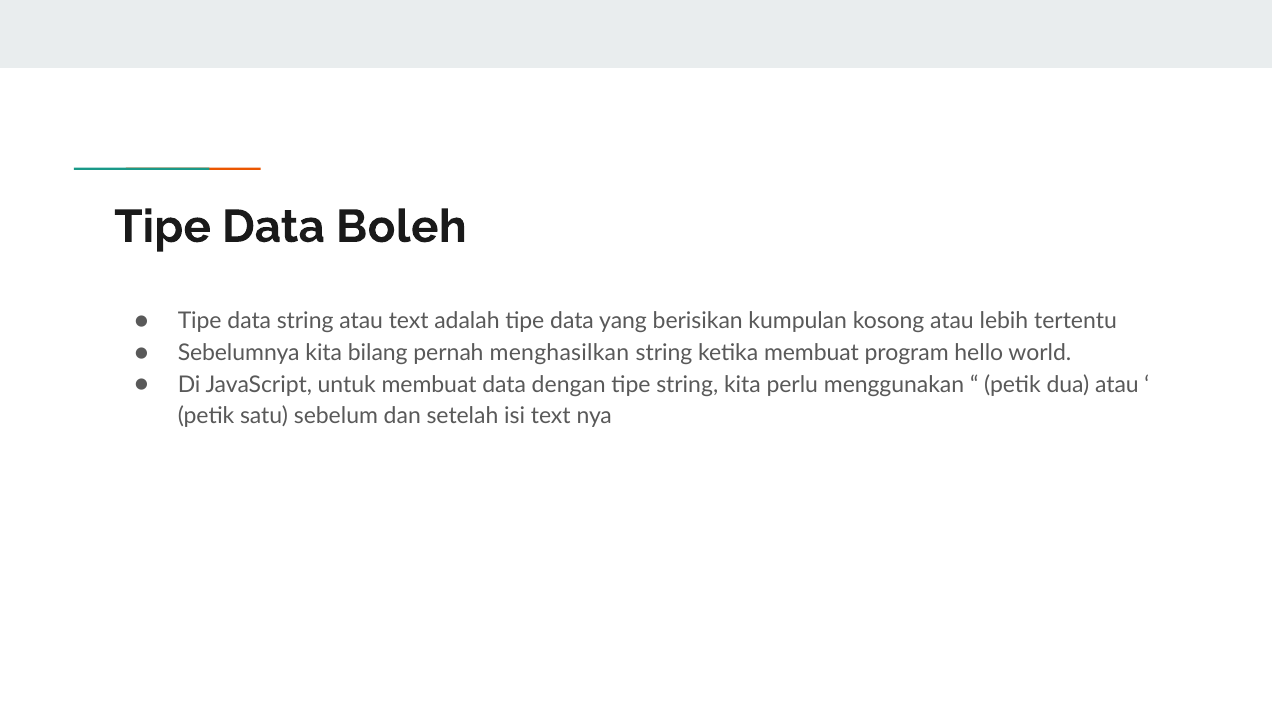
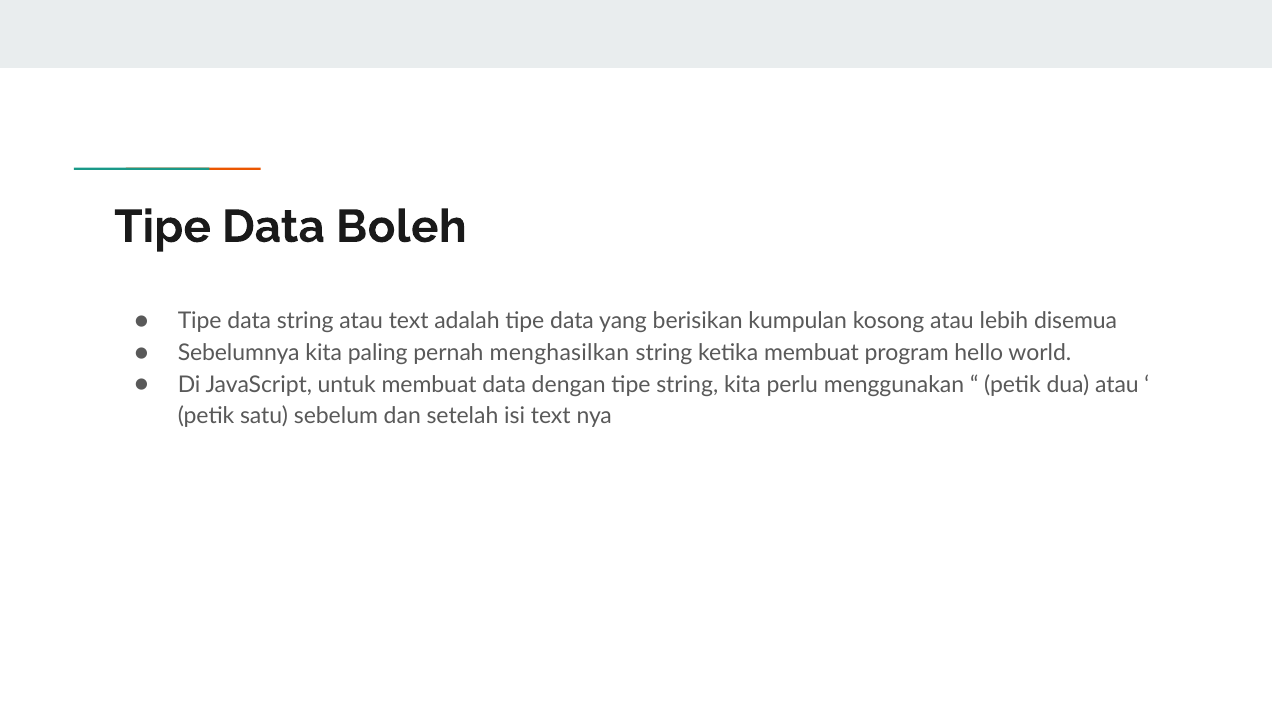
tertentu: tertentu -> disemua (1076, 321)
bilang: bilang -> paling (378, 353)
